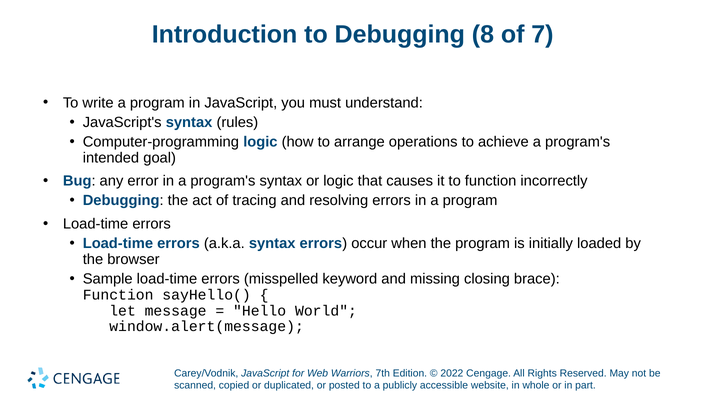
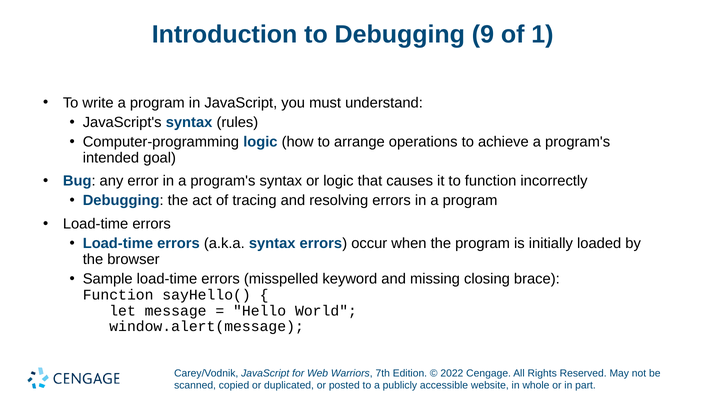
8: 8 -> 9 (483, 34)
7: 7 -> 1 (542, 34)
